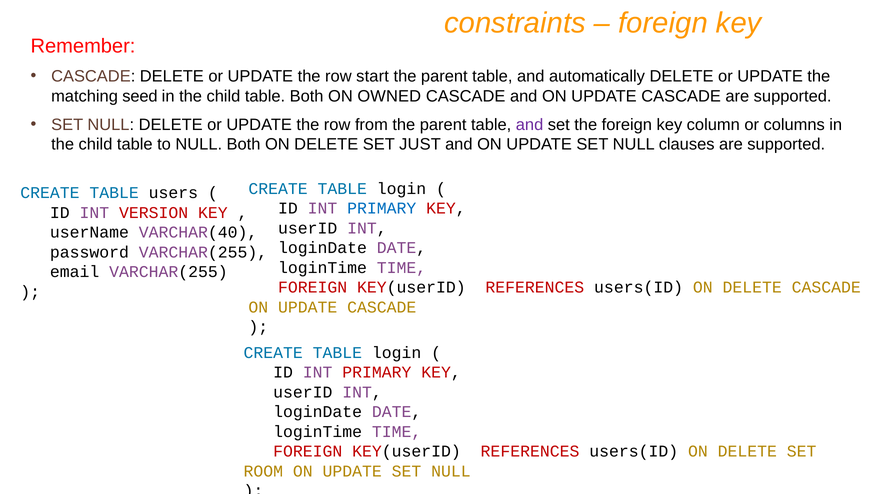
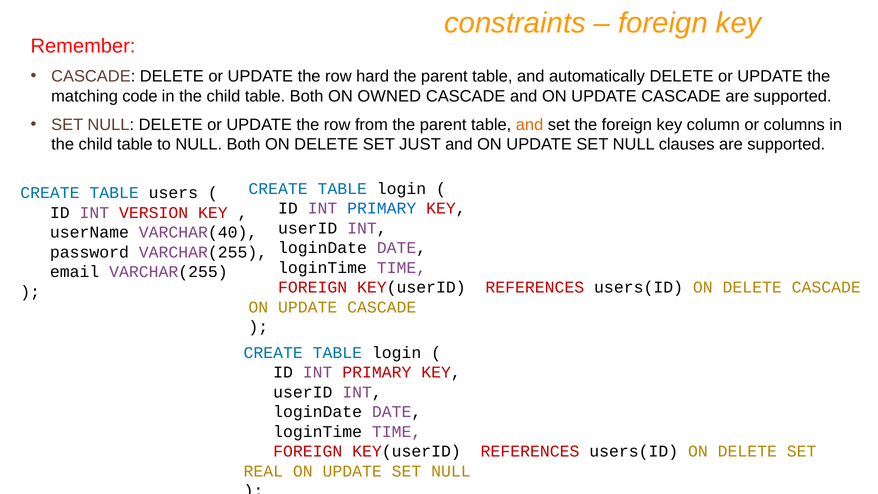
start: start -> hard (373, 76)
seed: seed -> code (140, 96)
and colour: purple -> orange (530, 125)
ROOM: ROOM -> REAL (263, 471)
